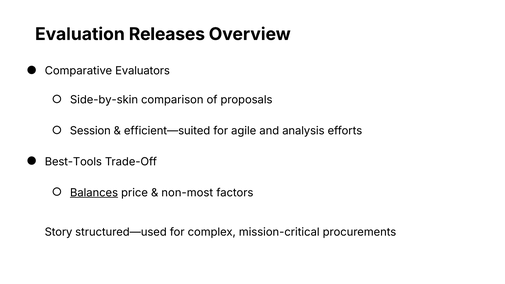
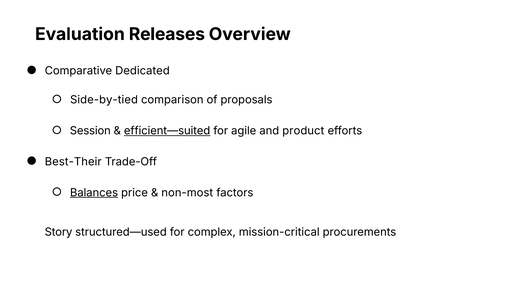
Evaluators: Evaluators -> Dedicated (142, 71)
Side-by-skin: Side-by-skin -> Side-by-tied (104, 100)
efficient—suited underline: none -> present (167, 131)
analysis: analysis -> product (303, 131)
Best-Tools: Best-Tools -> Best-Their (73, 162)
